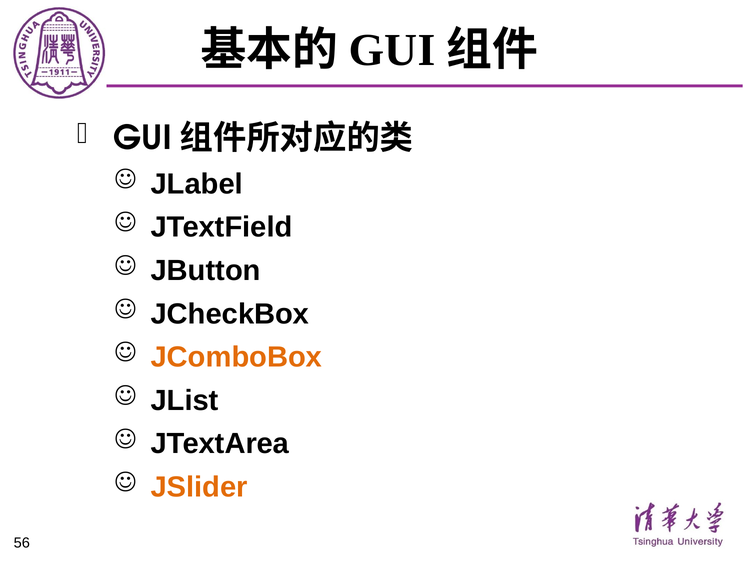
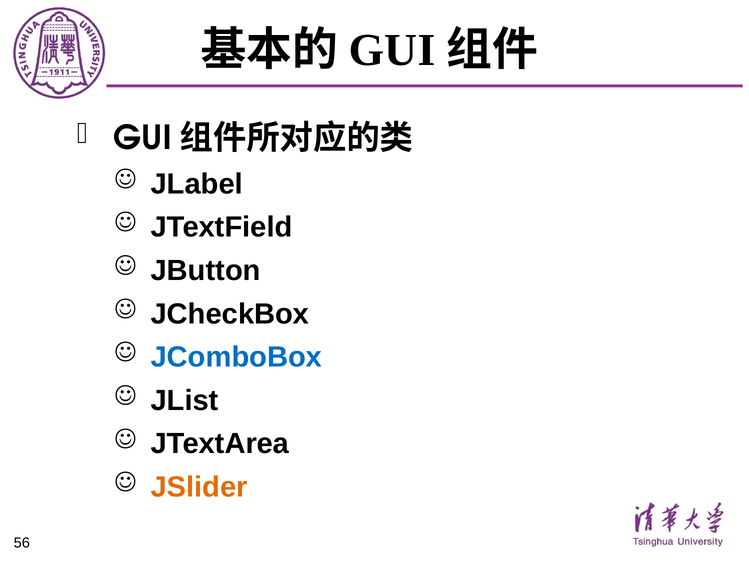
JComboBox colour: orange -> blue (236, 357)
